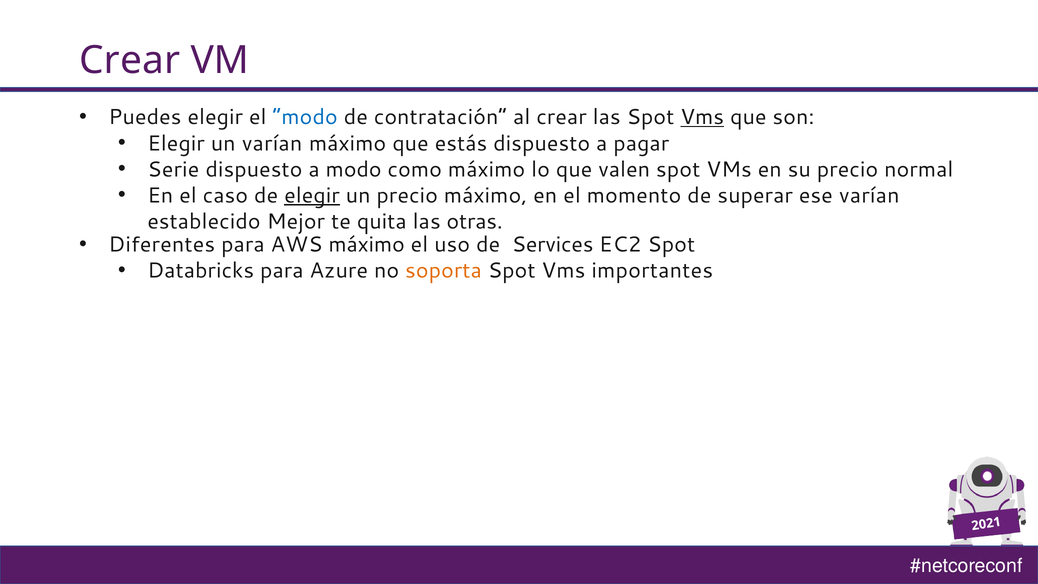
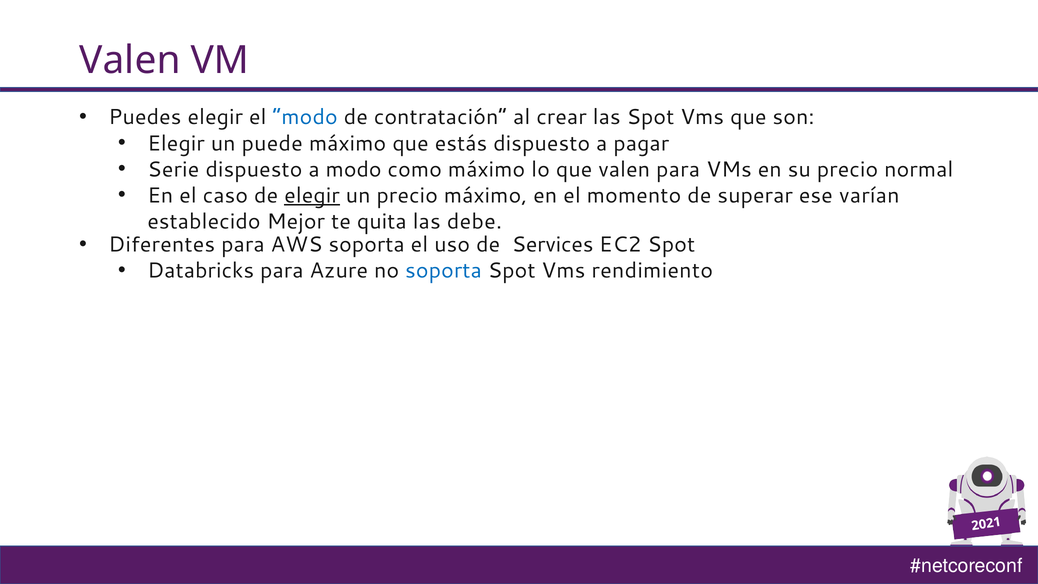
Crear: Crear -> Valen (130, 60)
Vms underline: present -> none (702, 117)
un varían: varían -> puede (272, 144)
valen spot: spot -> para (678, 169)
otras: otras -> debe (474, 221)
AWS máximo: máximo -> soporta (367, 244)
soporta colour: orange -> blue (443, 271)
importantes: importantes -> rendimiento (652, 271)
